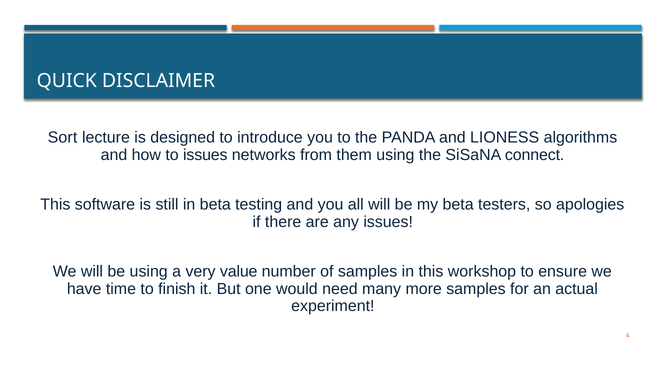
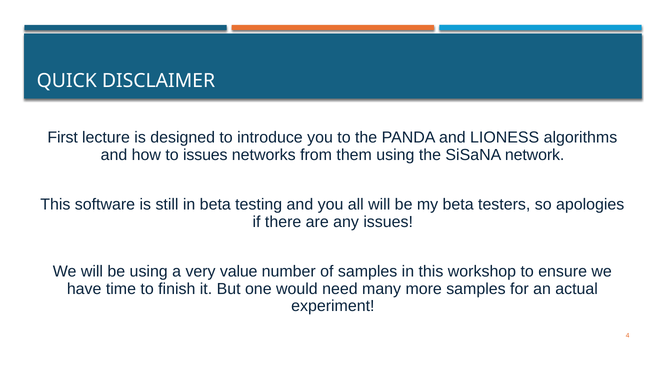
Sort: Sort -> First (63, 137)
connect: connect -> network (535, 155)
